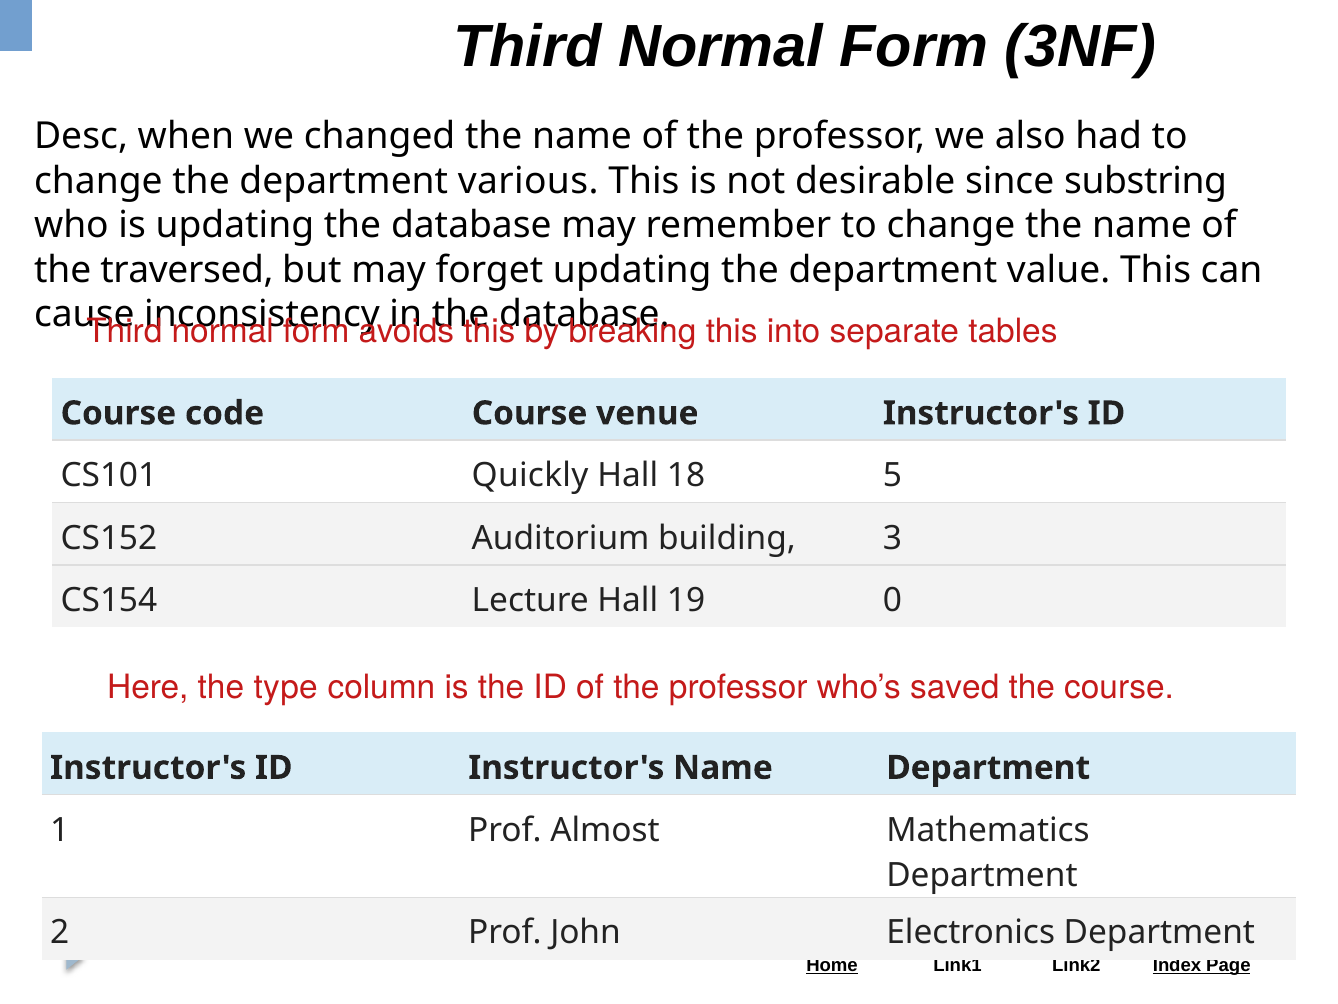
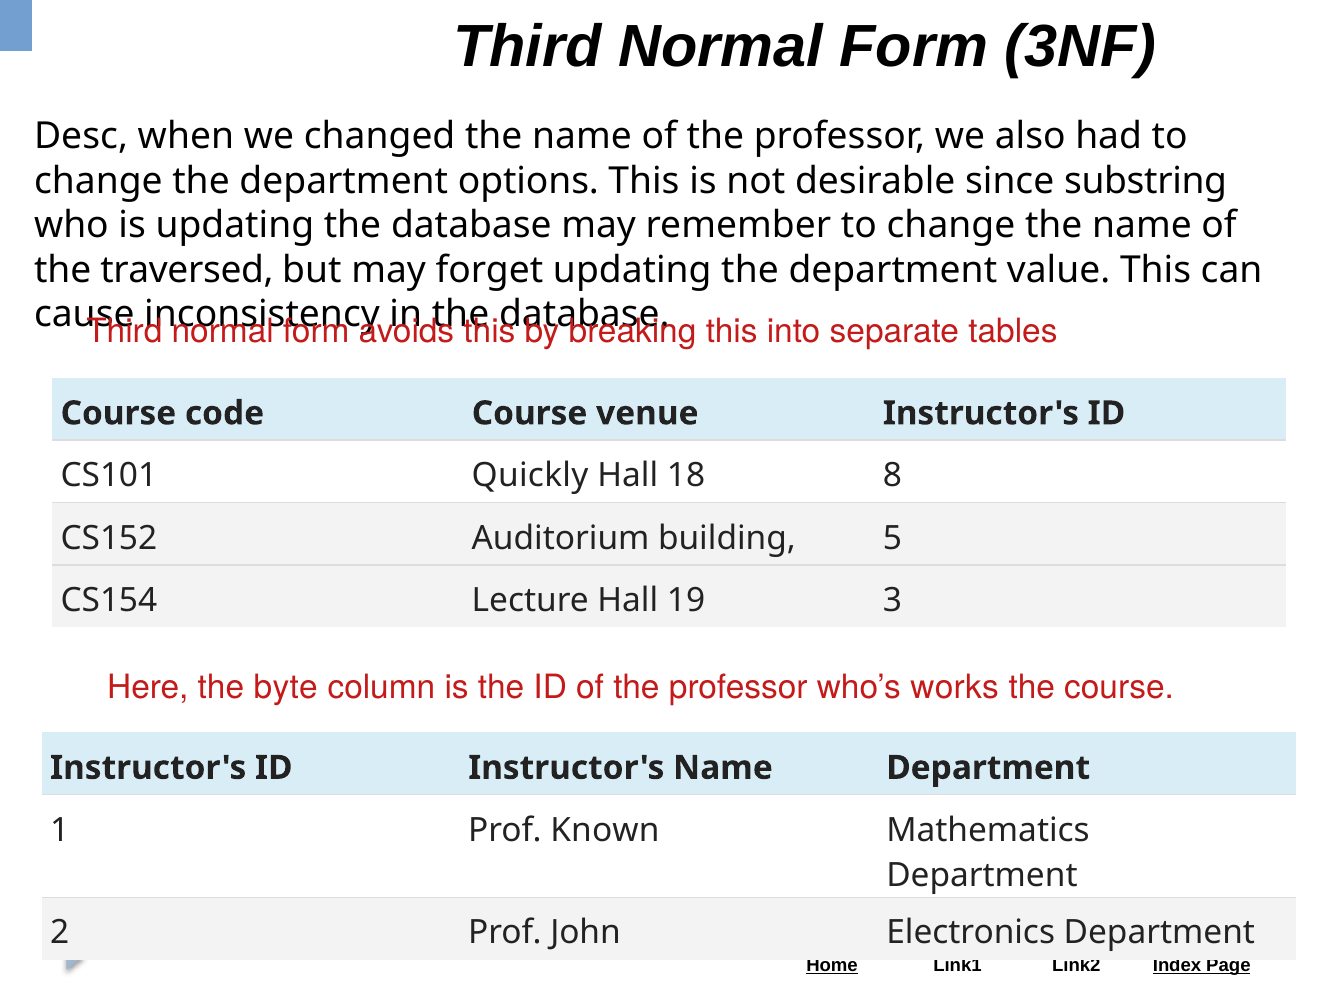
various: various -> options (528, 181)
5: 5 -> 8 (892, 476)
3: 3 -> 5 (892, 538)
0: 0 -> 3 (892, 600)
type: type -> byte (286, 688)
saved: saved -> works (955, 688)
Almost: Almost -> Known (605, 830)
